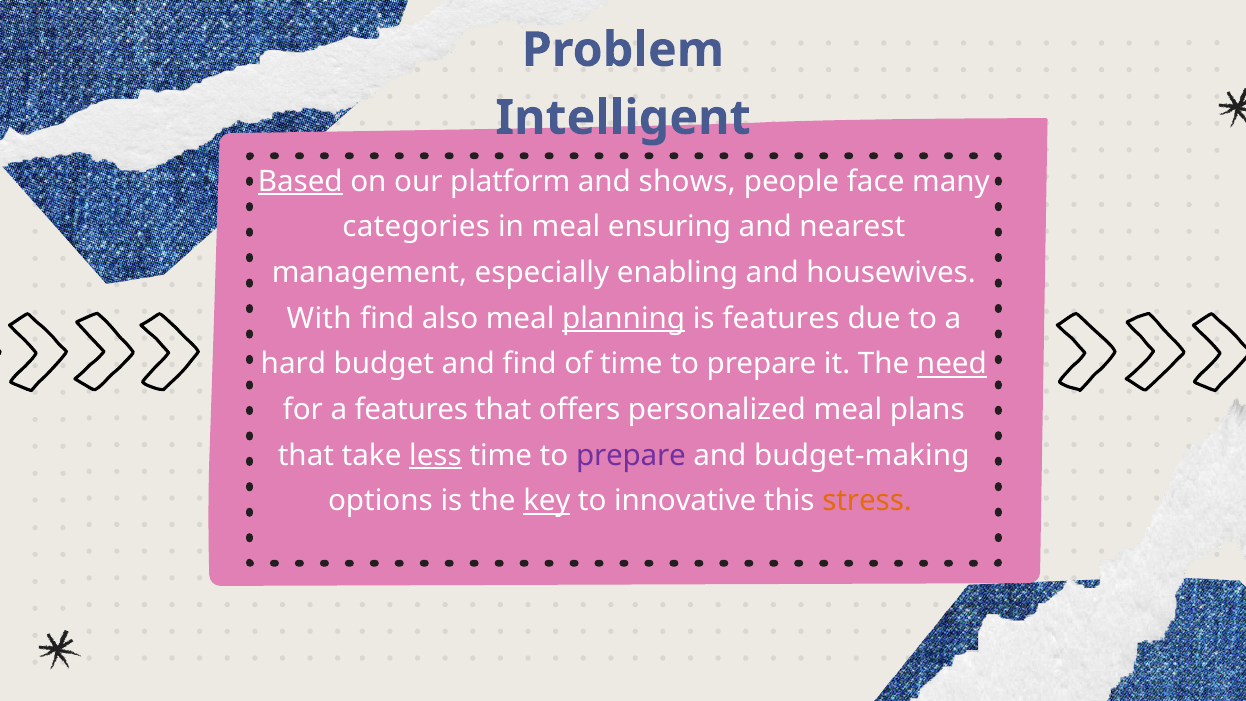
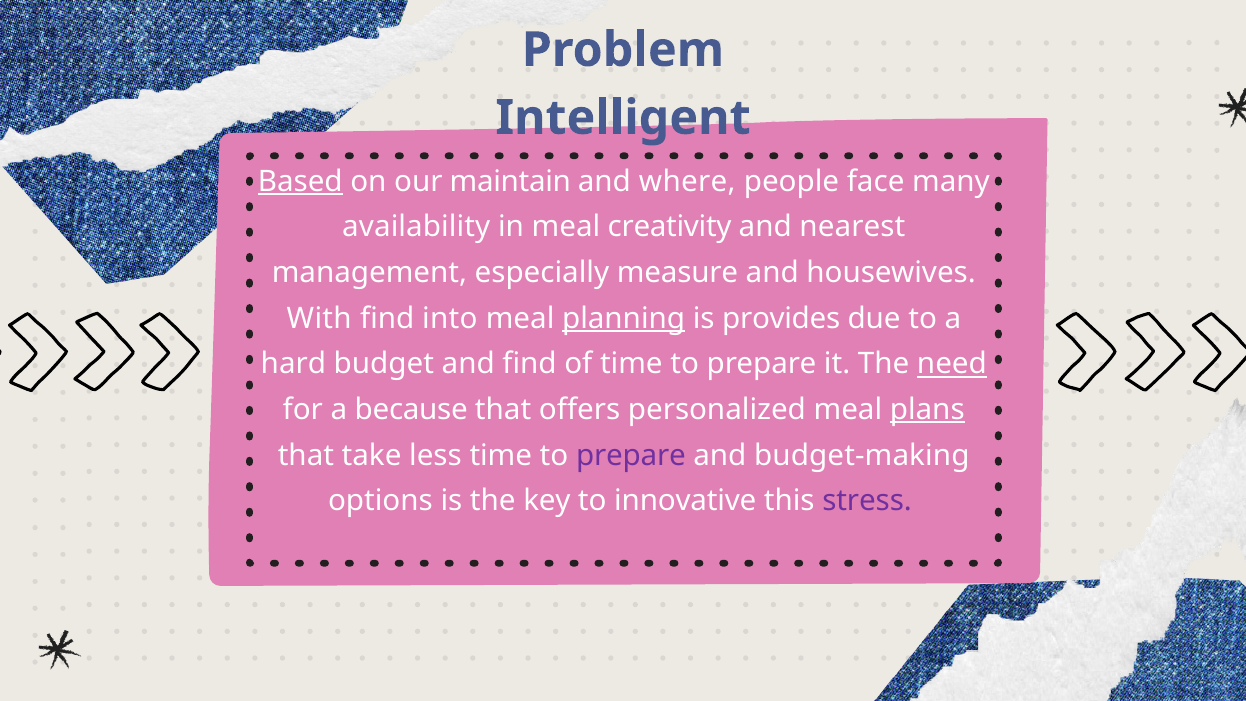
platform: platform -> maintain (510, 181)
shows: shows -> where (687, 181)
categories: categories -> availability (416, 227)
ensuring: ensuring -> creativity (670, 227)
enabling: enabling -> measure (678, 273)
also: also -> into (450, 318)
is features: features -> provides (781, 318)
a features: features -> because (411, 410)
plans underline: none -> present (927, 410)
less underline: present -> none (435, 455)
key underline: present -> none (547, 501)
stress colour: orange -> purple (867, 501)
